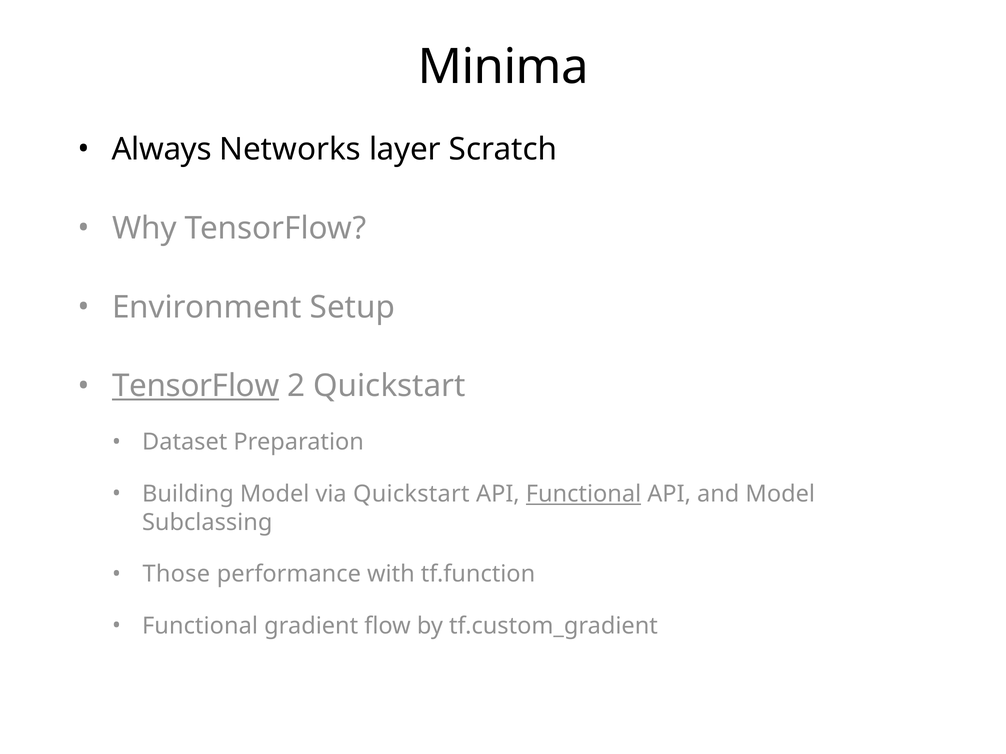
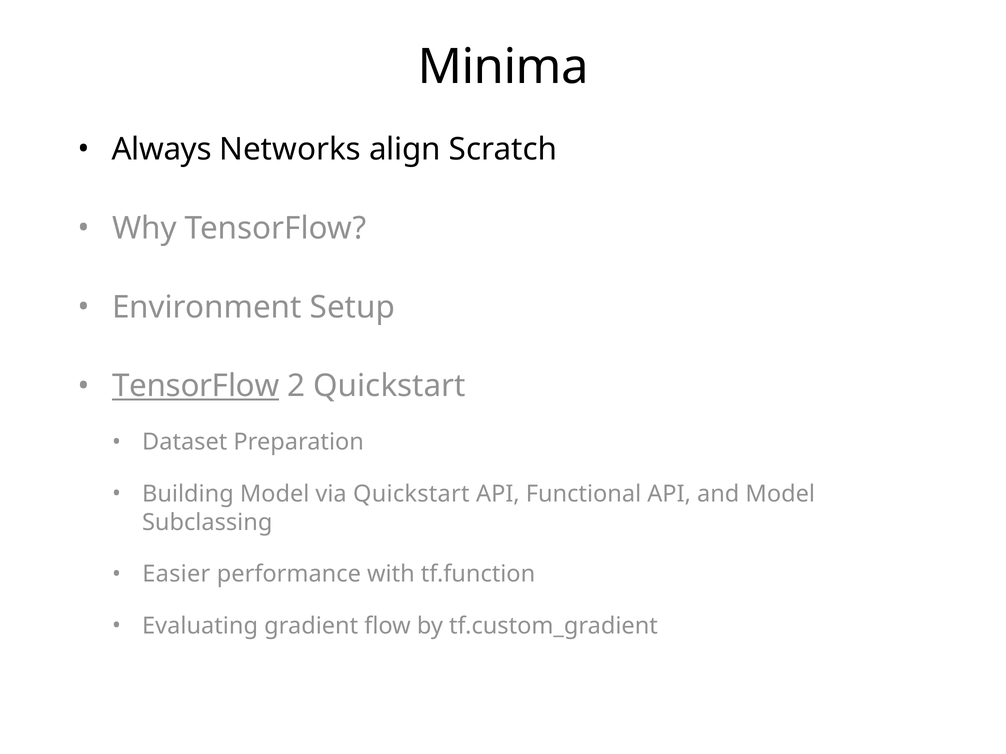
layer: layer -> align (405, 149)
Functional underline: present -> none (584, 494)
Those: Those -> Easier (176, 575)
Functional: Functional -> Evaluating (200, 626)
